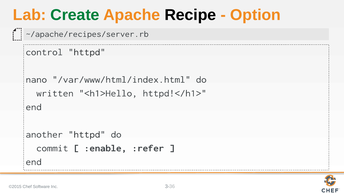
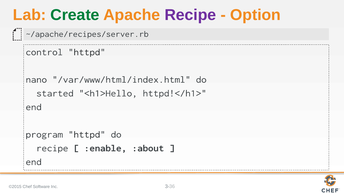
Recipe colour: black -> purple (190, 15)
written: written -> started (55, 93)
another: another -> program (44, 135)
commit: commit -> recipe (52, 148)
:refer: :refer -> :about (148, 148)
